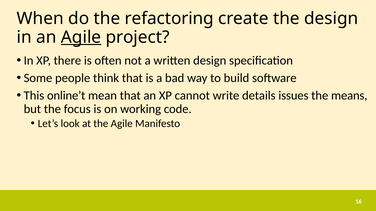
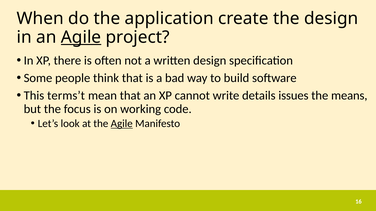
refactoring: refactoring -> application (169, 19)
online’t: online’t -> terms’t (66, 96)
Agile underline: none -> present (122, 124)
